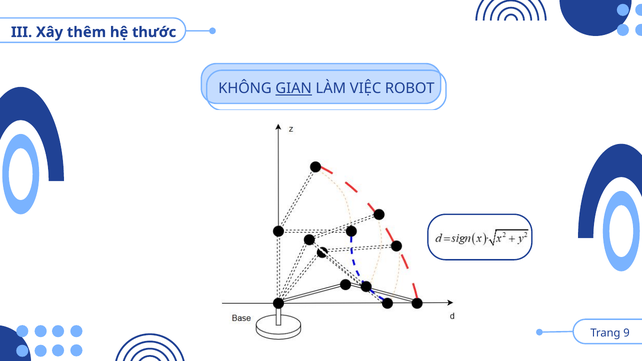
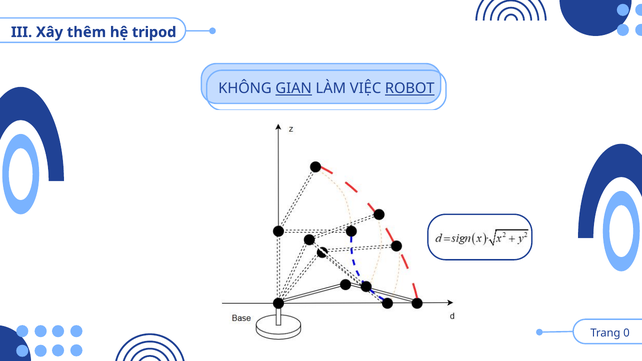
thước: thước -> tripod (154, 32)
ROBOT underline: none -> present (410, 89)
9: 9 -> 0 (627, 333)
